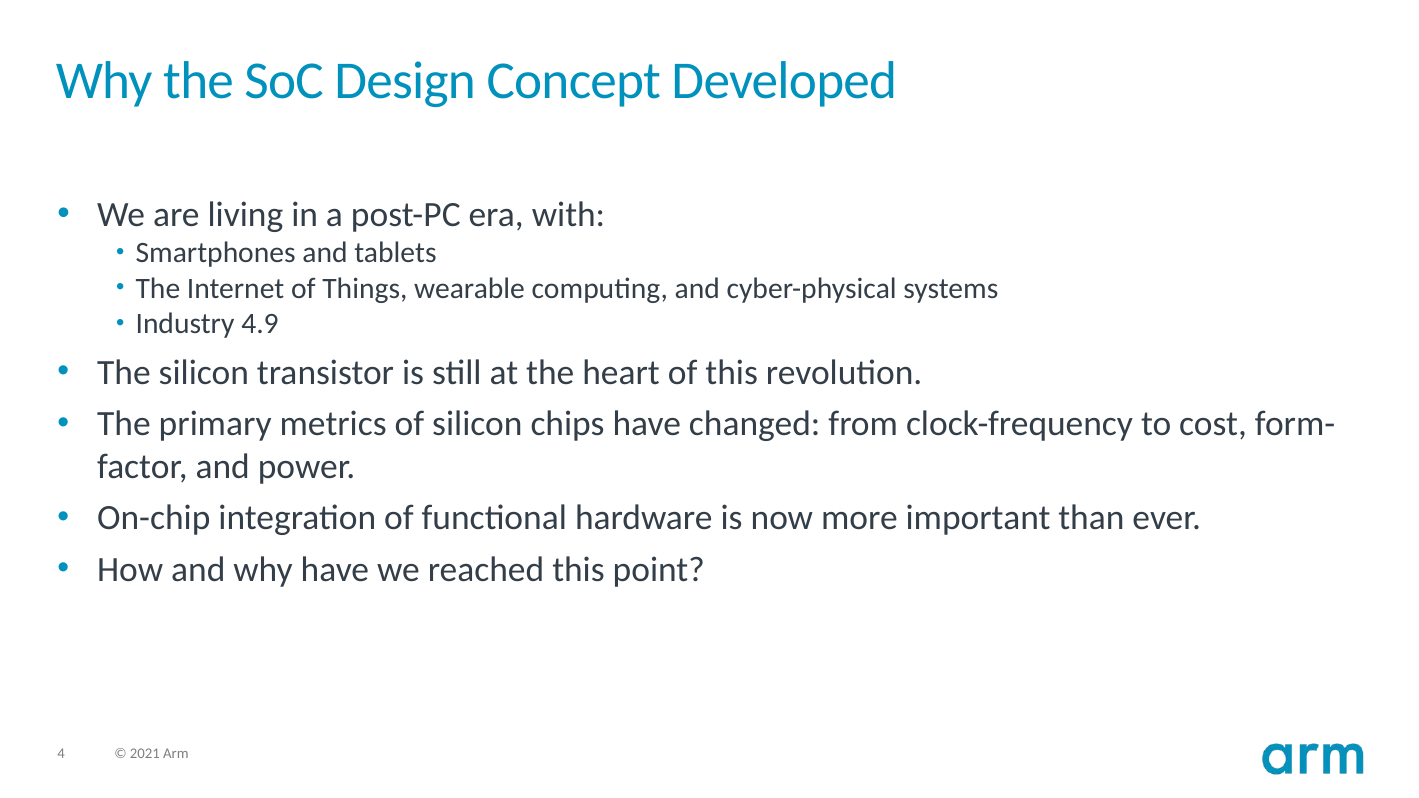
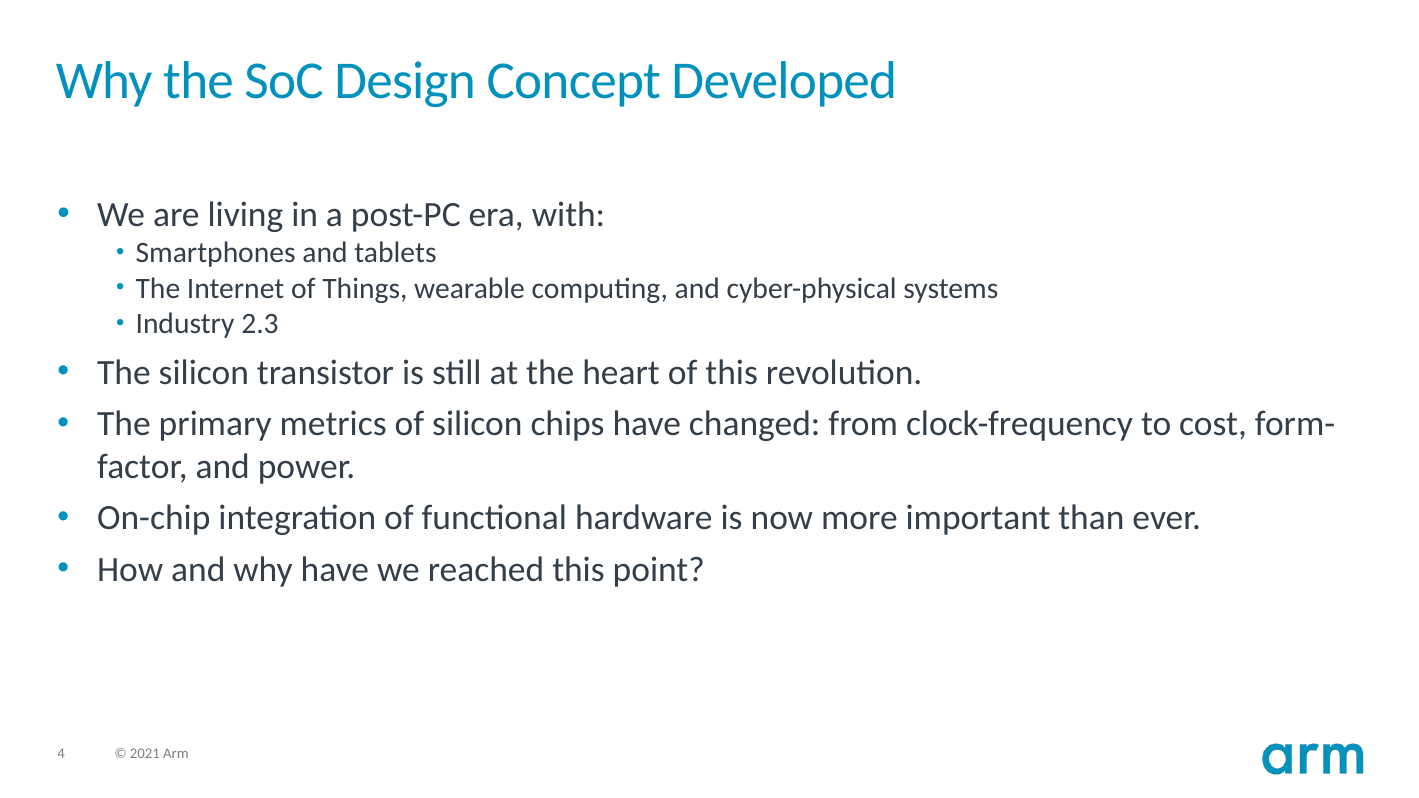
4.9: 4.9 -> 2.3 (260, 324)
